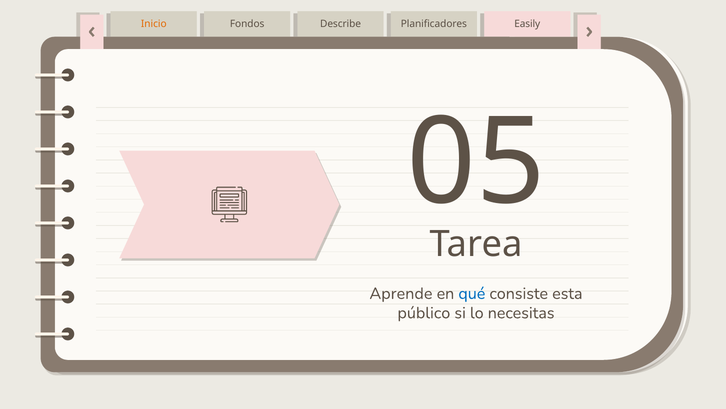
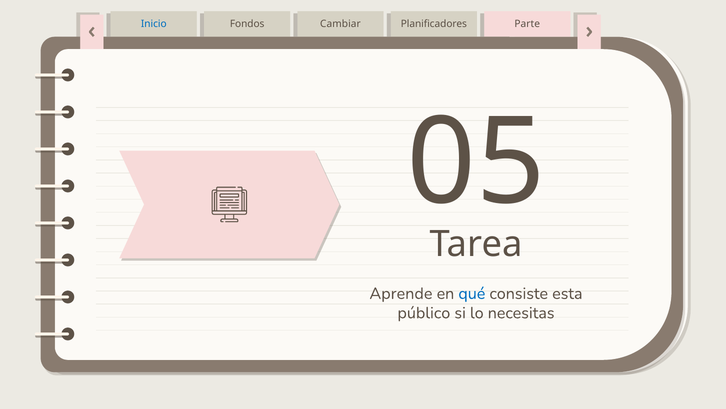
Inicio colour: orange -> blue (154, 24)
Describe: Describe -> Cambiar (340, 24)
Easily: Easily -> Parte (527, 24)
